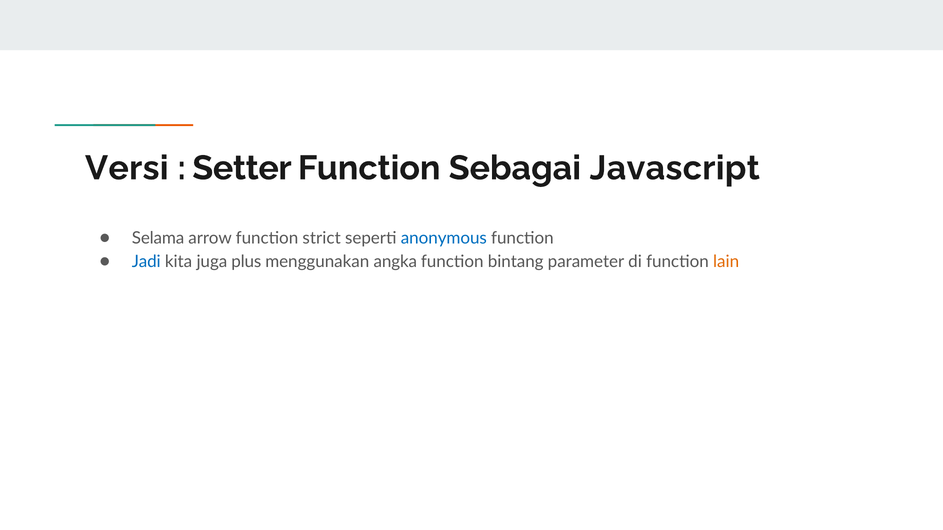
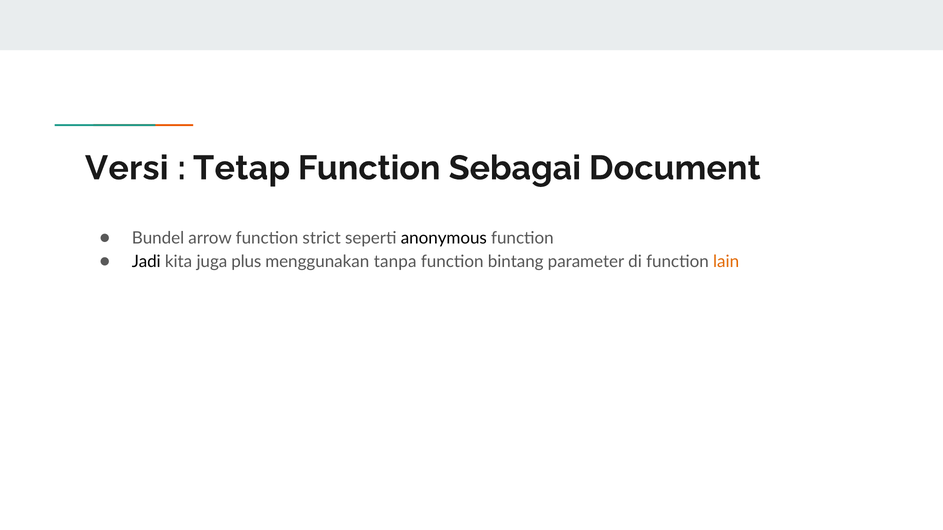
Setter: Setter -> Tetap (242, 168)
Javascript: Javascript -> Document (675, 168)
Selama: Selama -> Bundel (158, 238)
anonymous colour: blue -> black (444, 238)
Jadi colour: blue -> black (146, 262)
angka: angka -> tanpa (395, 262)
